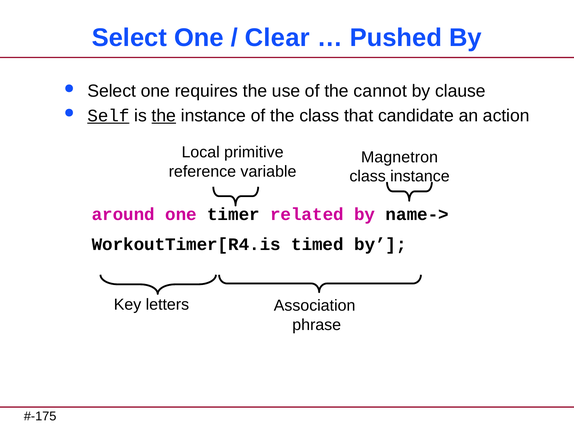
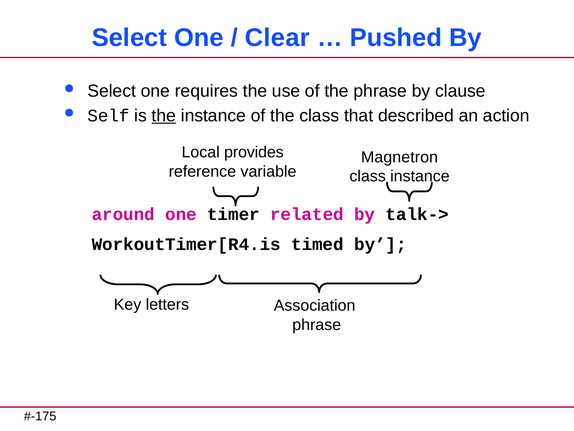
the cannot: cannot -> phrase (380, 91)
Self underline: present -> none (108, 116)
candidate: candidate -> described (416, 116)
primitive: primitive -> provides (254, 152)
name->: name-> -> talk-> (417, 214)
